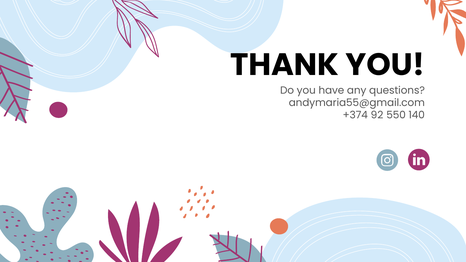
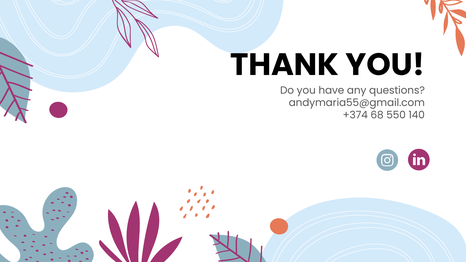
92: 92 -> 68 (377, 115)
